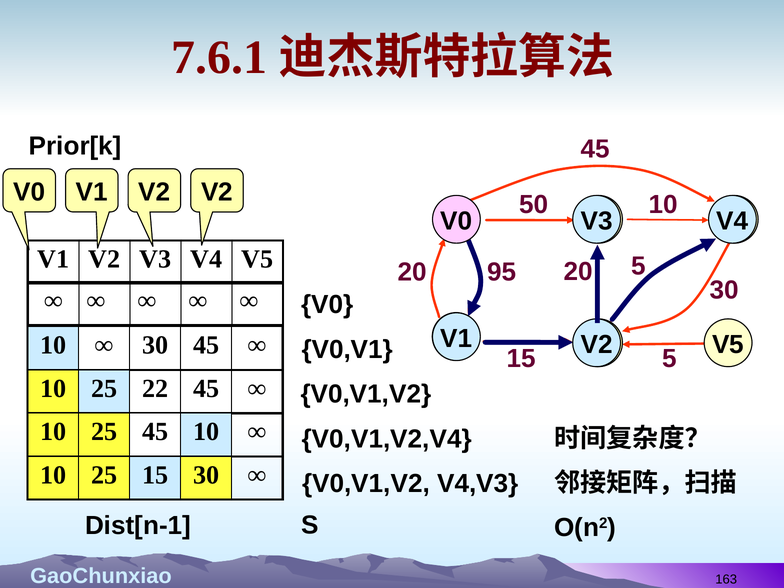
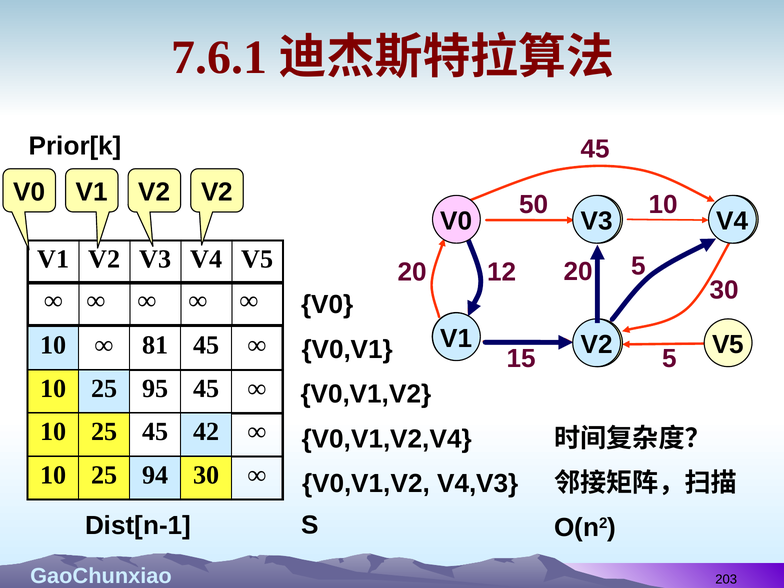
95: 95 -> 12 (502, 272)
30: 30 -> 81 (155, 345)
22: 22 -> 95 (155, 389)
45 10: 10 -> 42 (206, 432)
25 15: 15 -> 94 (155, 475)
163: 163 -> 203 (726, 579)
